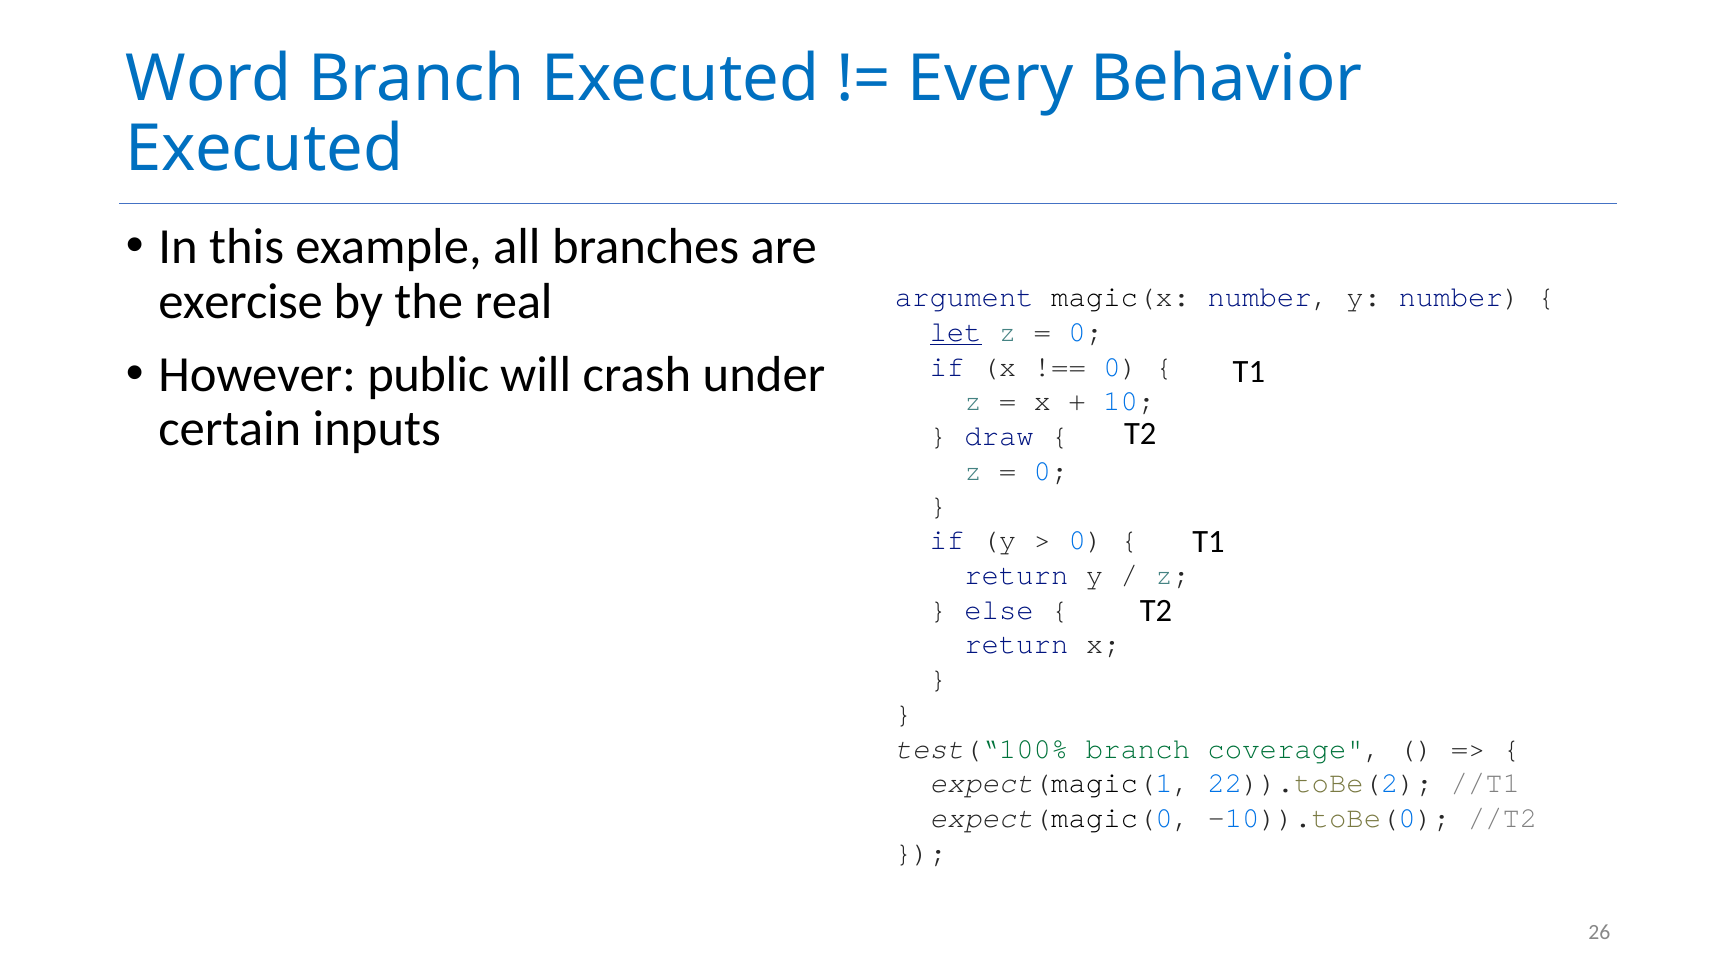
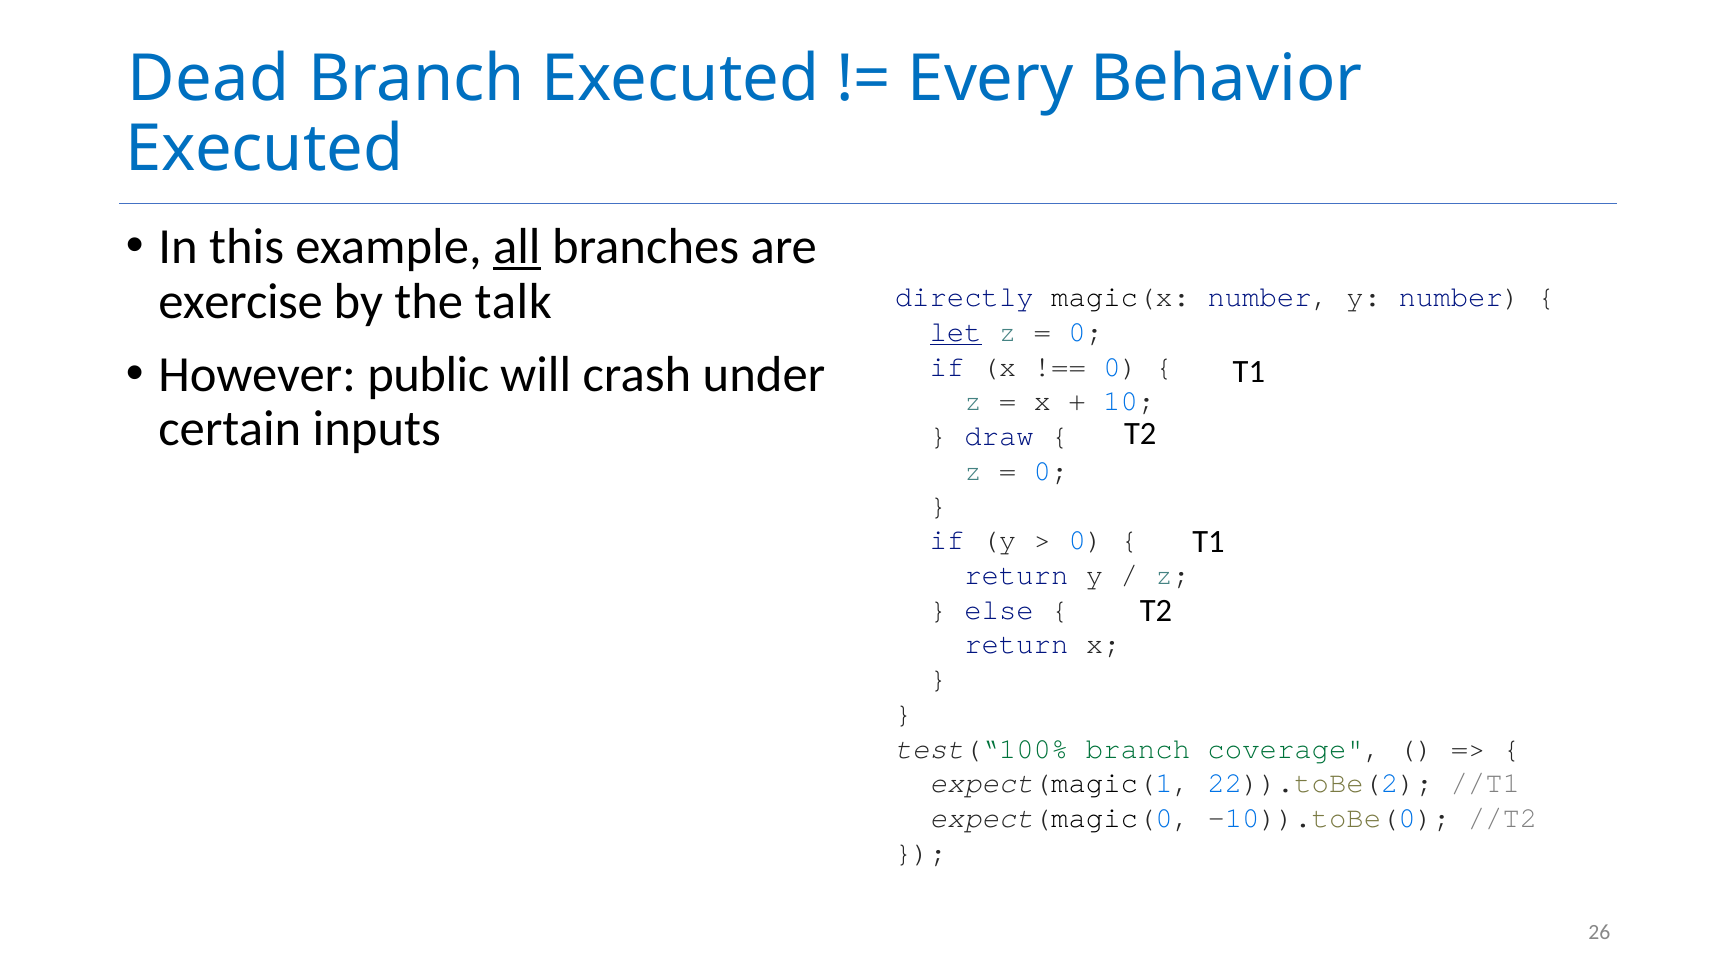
Word: Word -> Dead (208, 79)
all underline: none -> present (517, 247)
real: real -> talk (513, 302)
argument: argument -> directly (964, 297)
